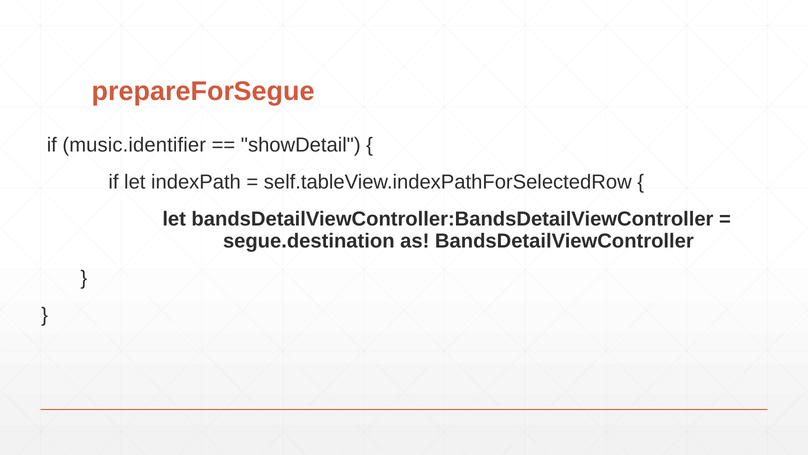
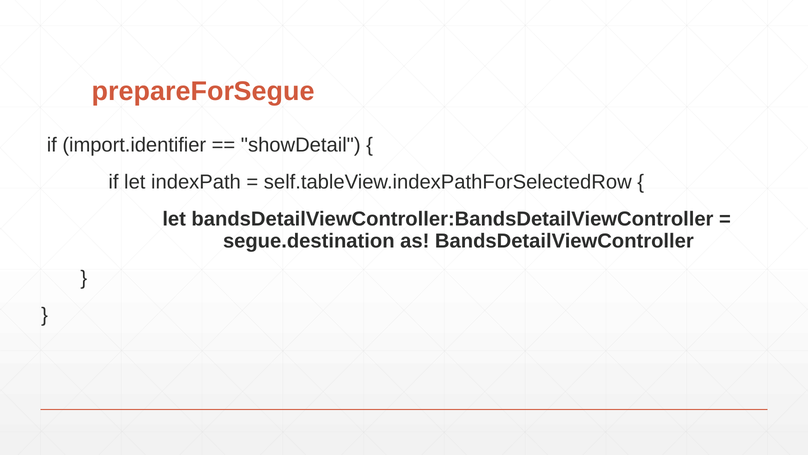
music.identifier: music.identifier -> import.identifier (134, 145)
